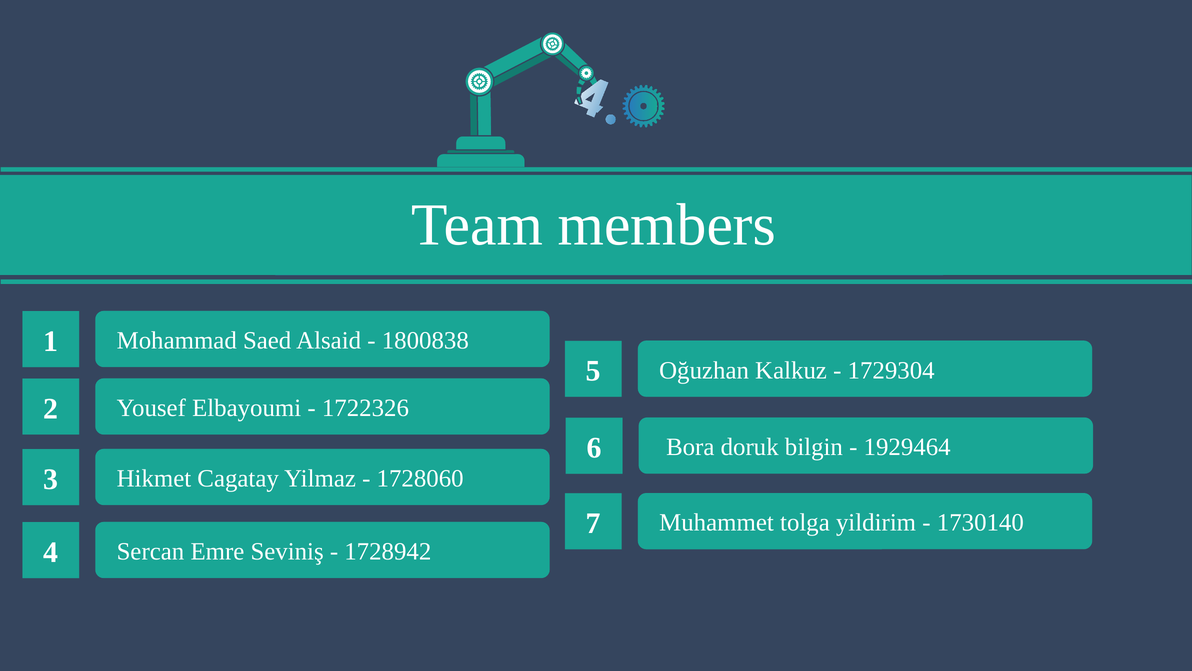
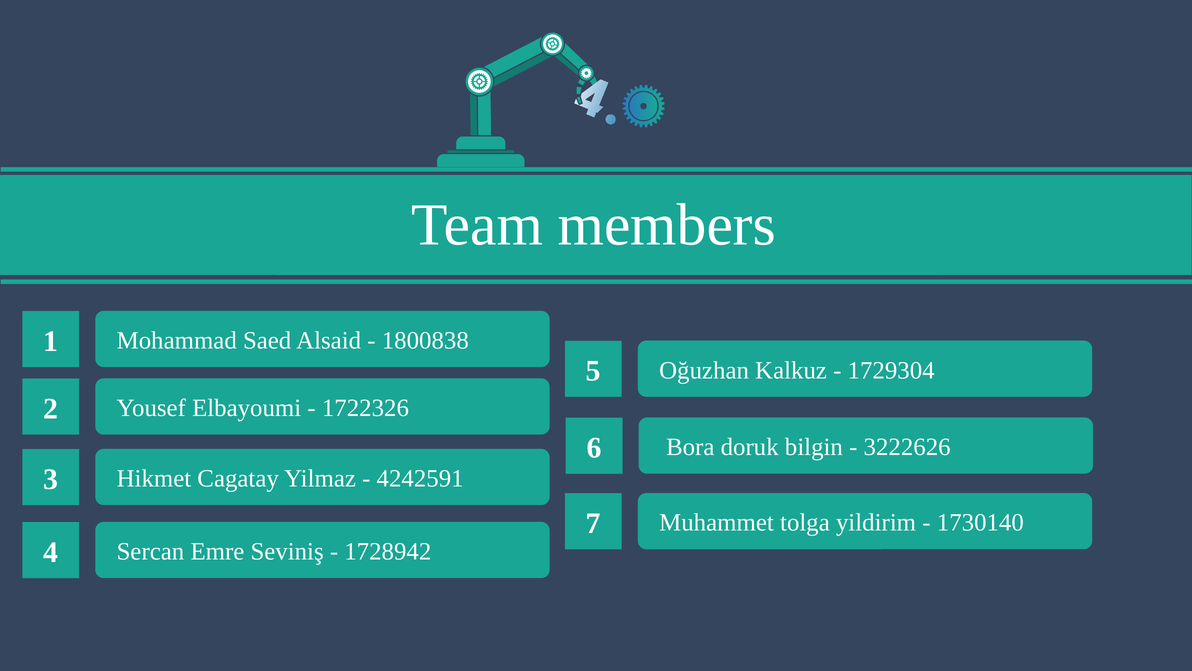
1929464: 1929464 -> 3222626 (907, 447)
1728060: 1728060 -> 4242591 (420, 478)
